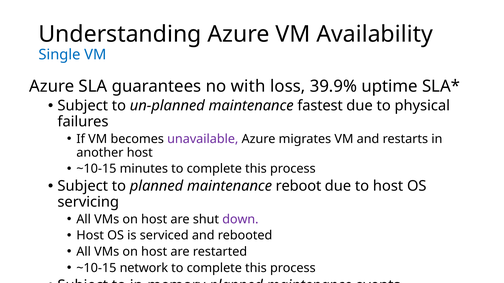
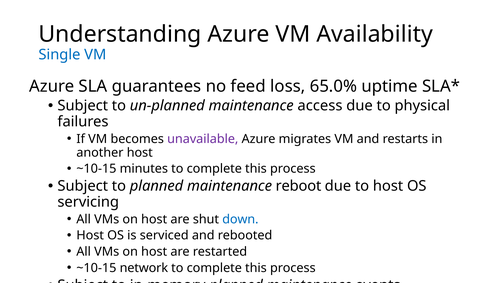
with: with -> feed (248, 86)
39.9%: 39.9% -> 65.0% (333, 86)
fastest: fastest -> access (320, 106)
down colour: purple -> blue (240, 220)
